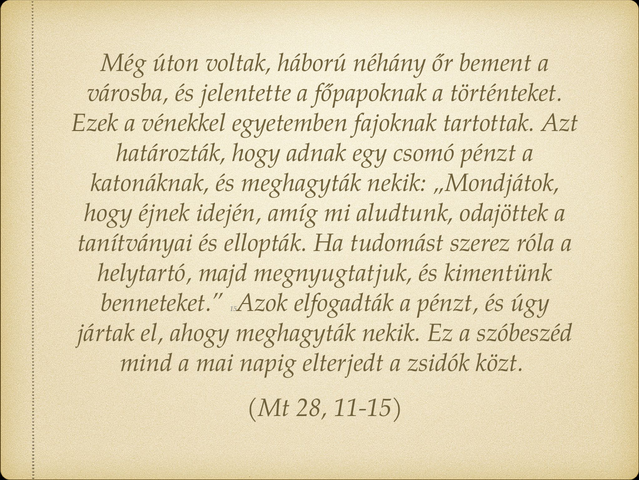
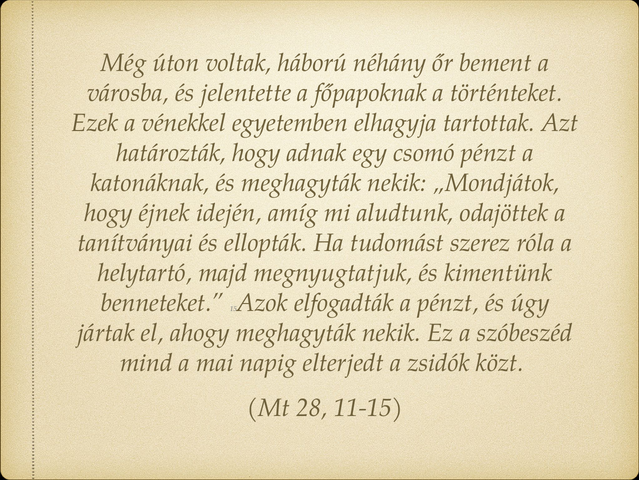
fajoknak: fajoknak -> elhagyja (396, 123)
